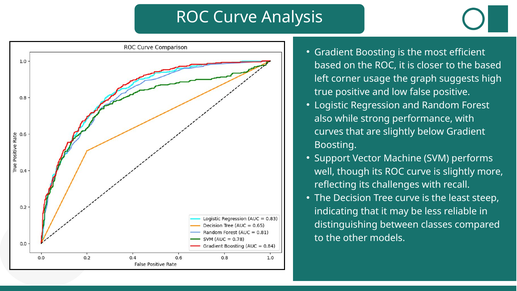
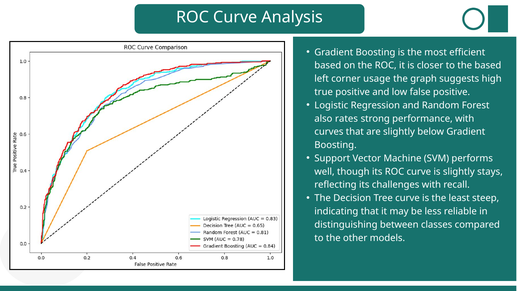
while: while -> rates (346, 118)
more: more -> stays (490, 171)
